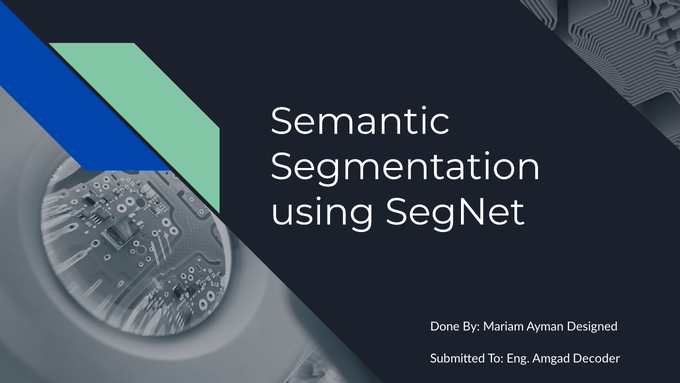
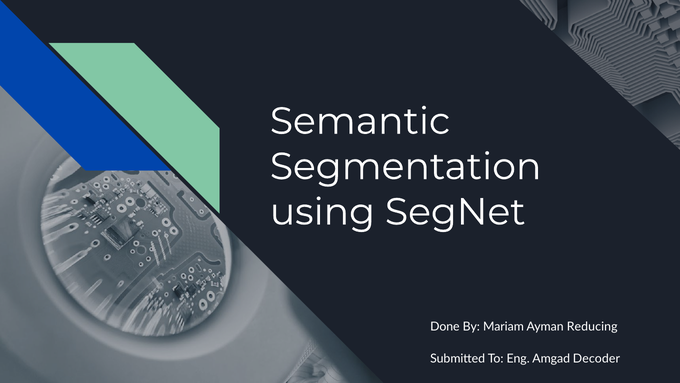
Designed: Designed -> Reducing (592, 326)
